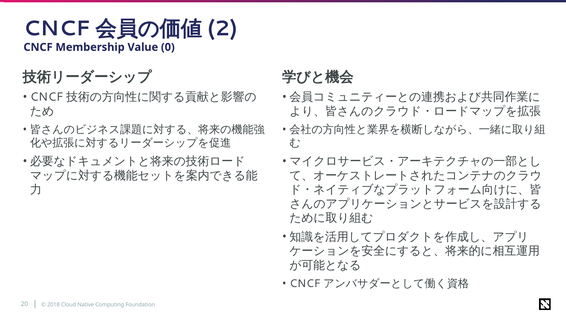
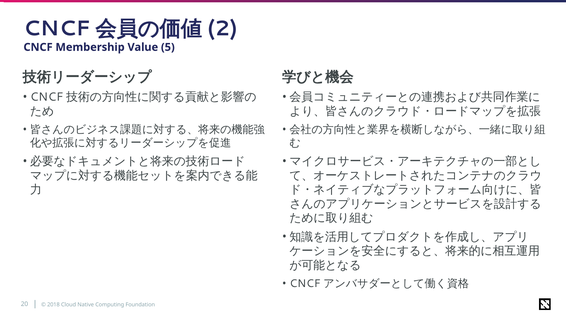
0: 0 -> 5 (168, 47)
